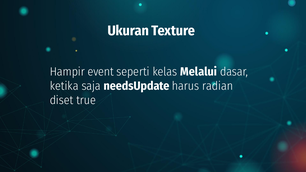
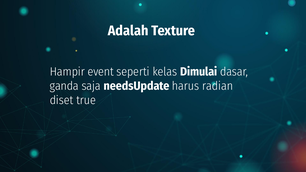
Ukuran: Ukuran -> Adalah (128, 31)
Melalui: Melalui -> Dimulai (199, 72)
ketika: ketika -> ganda (64, 86)
